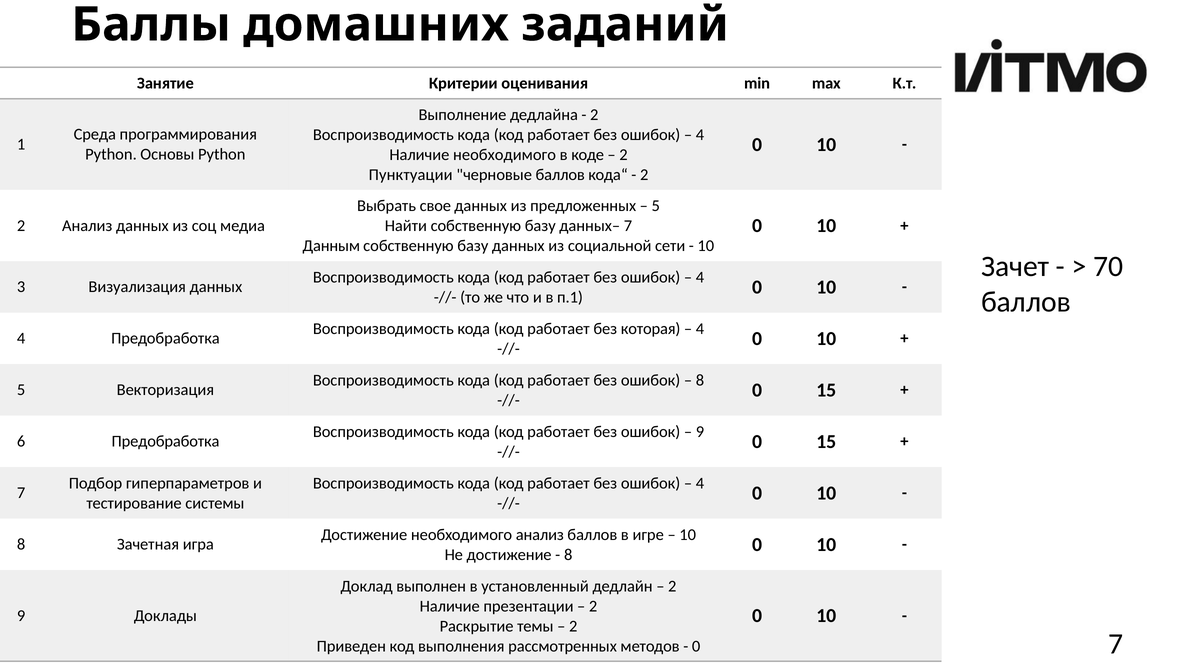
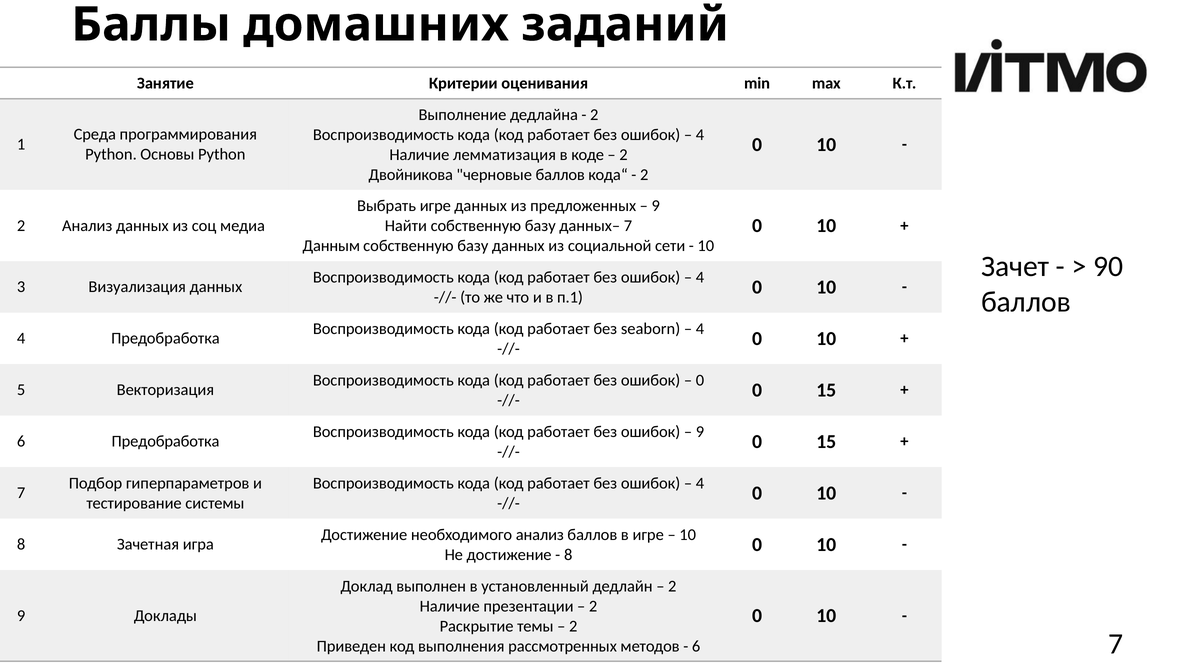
Наличие необходимого: необходимого -> лемматизация (505, 155)
Пунктуации: Пунктуации -> Двойникова (411, 175)
Выбрать свое: свое -> игре (435, 206)
5: 5 -> 9 (656, 206)
70: 70 -> 90 (1108, 266)
которая: которая -> seaborn (651, 329)
8: 8 -> 0 (700, 380)
0: 0 -> 6 (696, 646)
